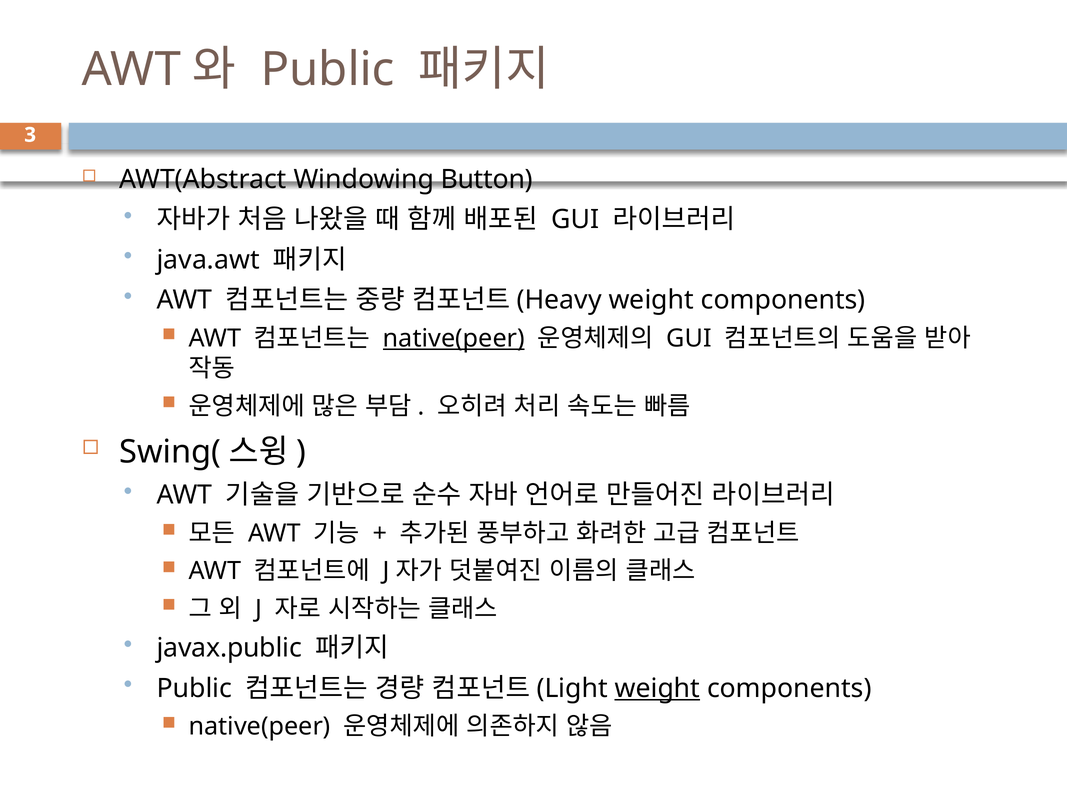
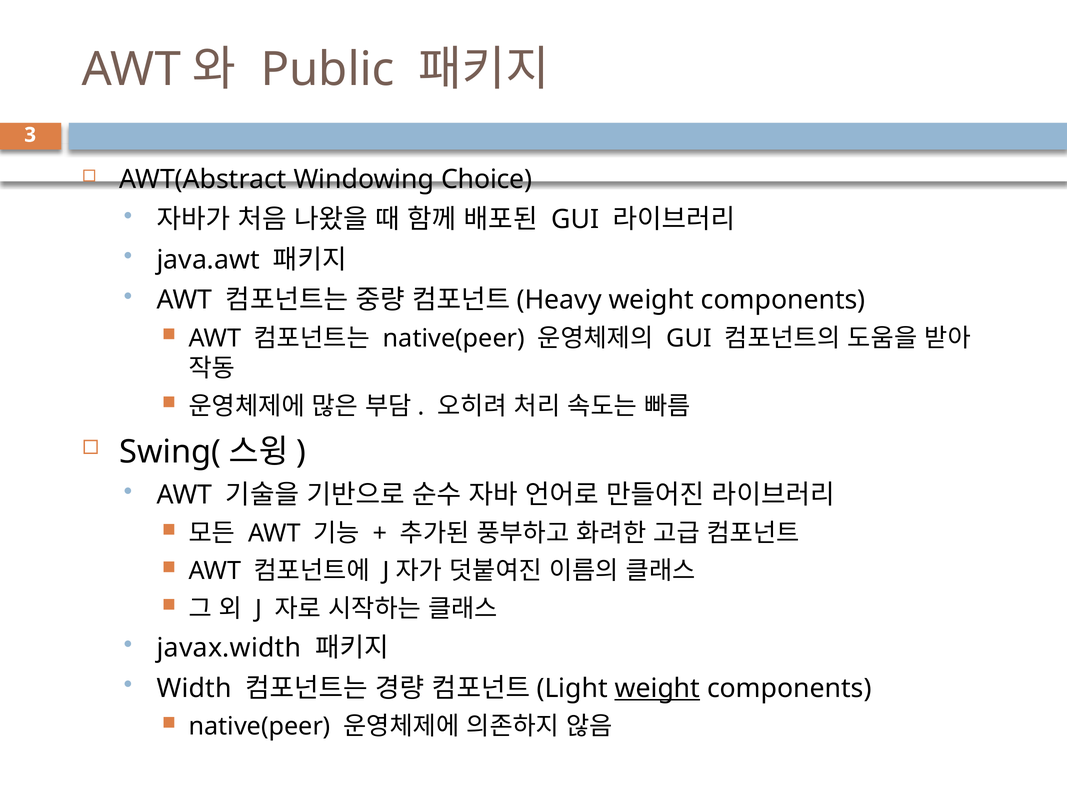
Button: Button -> Choice (487, 180)
native(peer underline: present -> none (454, 338)
javax.public: javax.public -> javax.width (229, 648)
Public: Public -> Width (194, 688)
